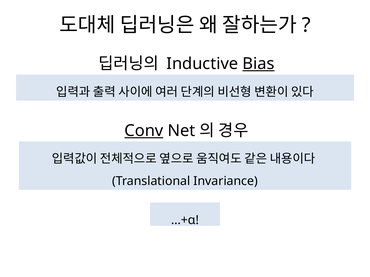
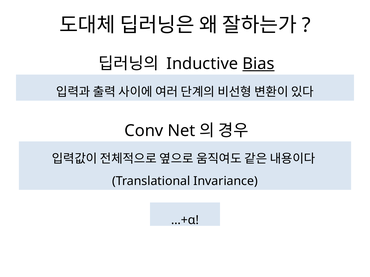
Conv underline: present -> none (144, 131)
